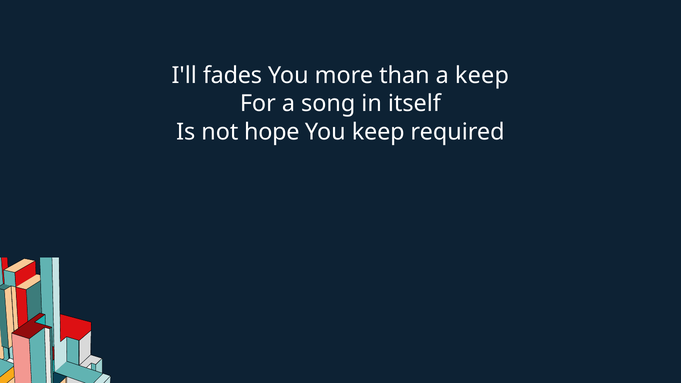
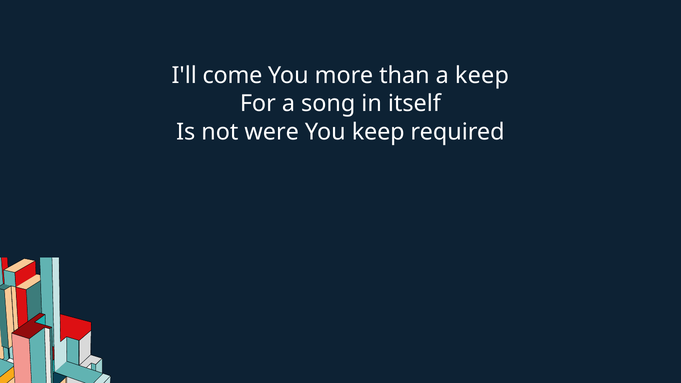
fades: fades -> come (232, 76)
hope: hope -> were (272, 132)
